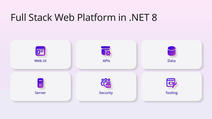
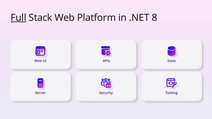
Full underline: none -> present (18, 18)
